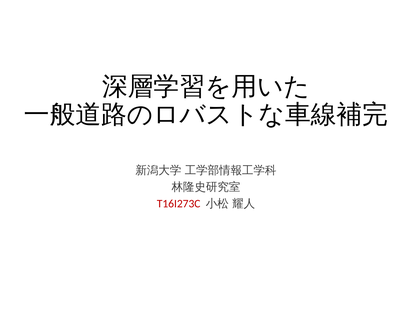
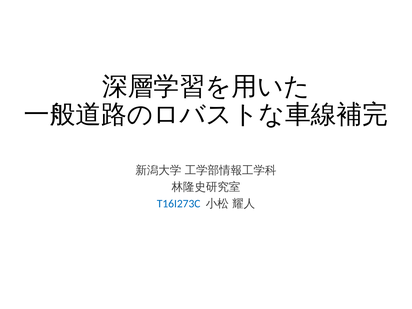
T16I273C colour: red -> blue (179, 204)
